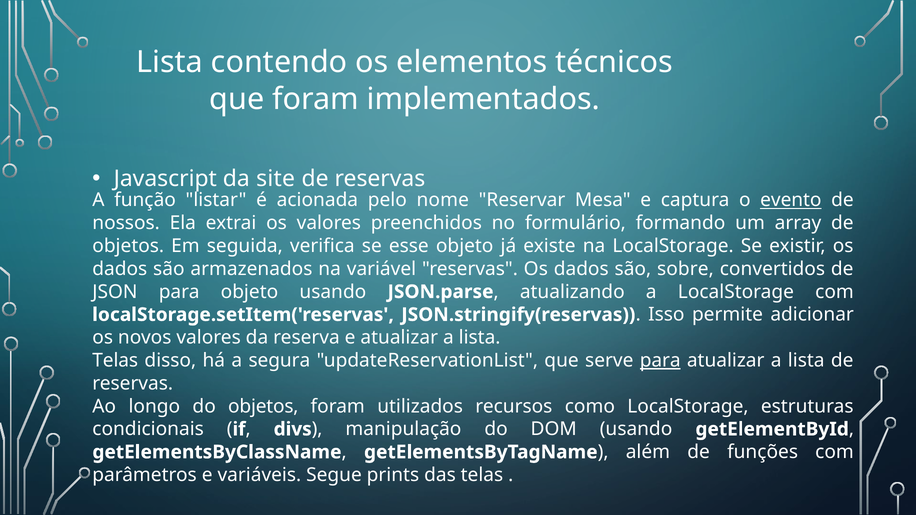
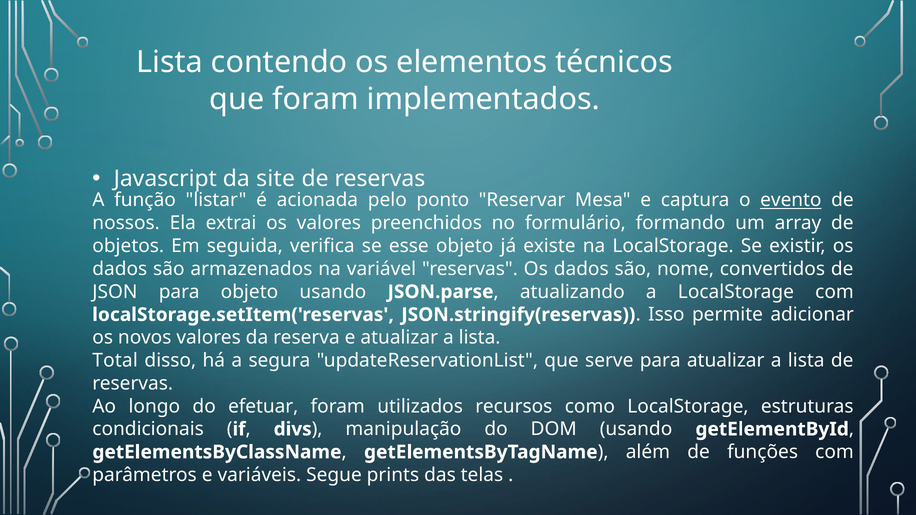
nome: nome -> ponto (443, 200)
sobre: sobre -> nome (686, 269)
Telas: Telas -> Total (115, 361)
para underline: present -> none (660, 361)
do objetos: objetos -> efetuar (263, 406)
